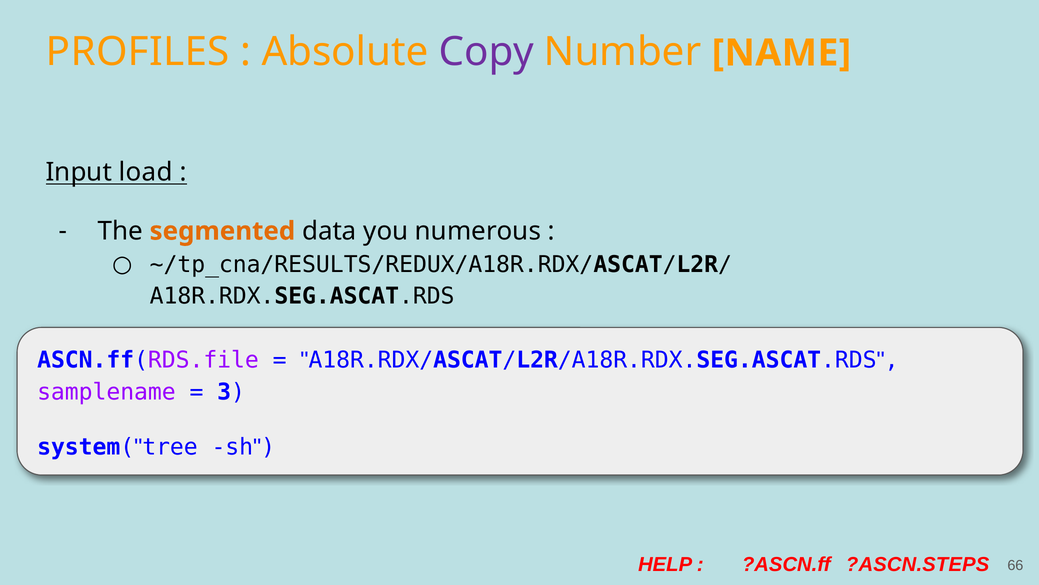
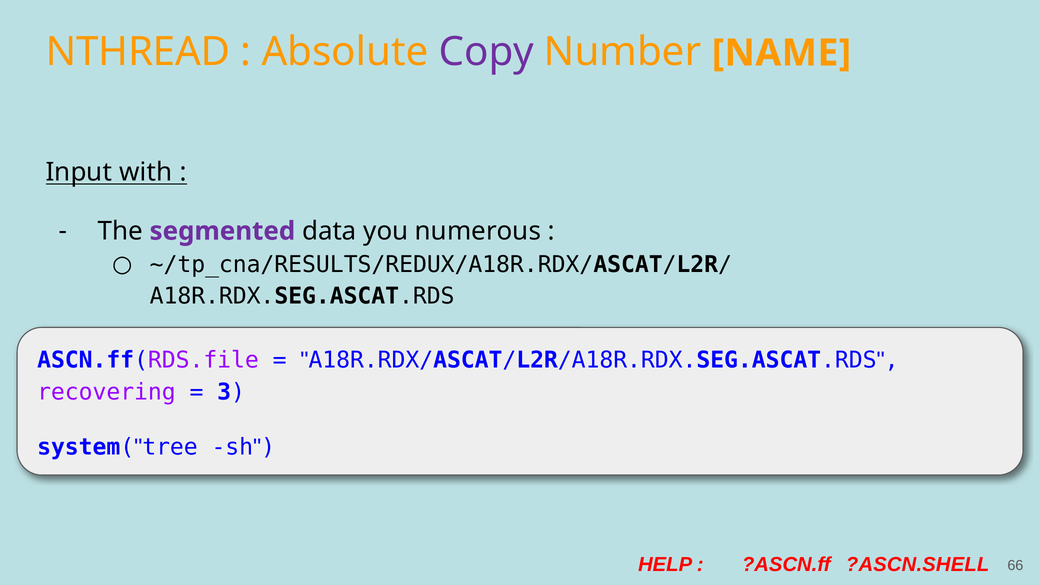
PROFILES: PROFILES -> NTHREAD (138, 52)
load: load -> with (146, 172)
segmented colour: orange -> purple (222, 231)
samplename: samplename -> recovering (106, 392)
?ASCN.STEPS: ?ASCN.STEPS -> ?ASCN.SHELL (918, 564)
